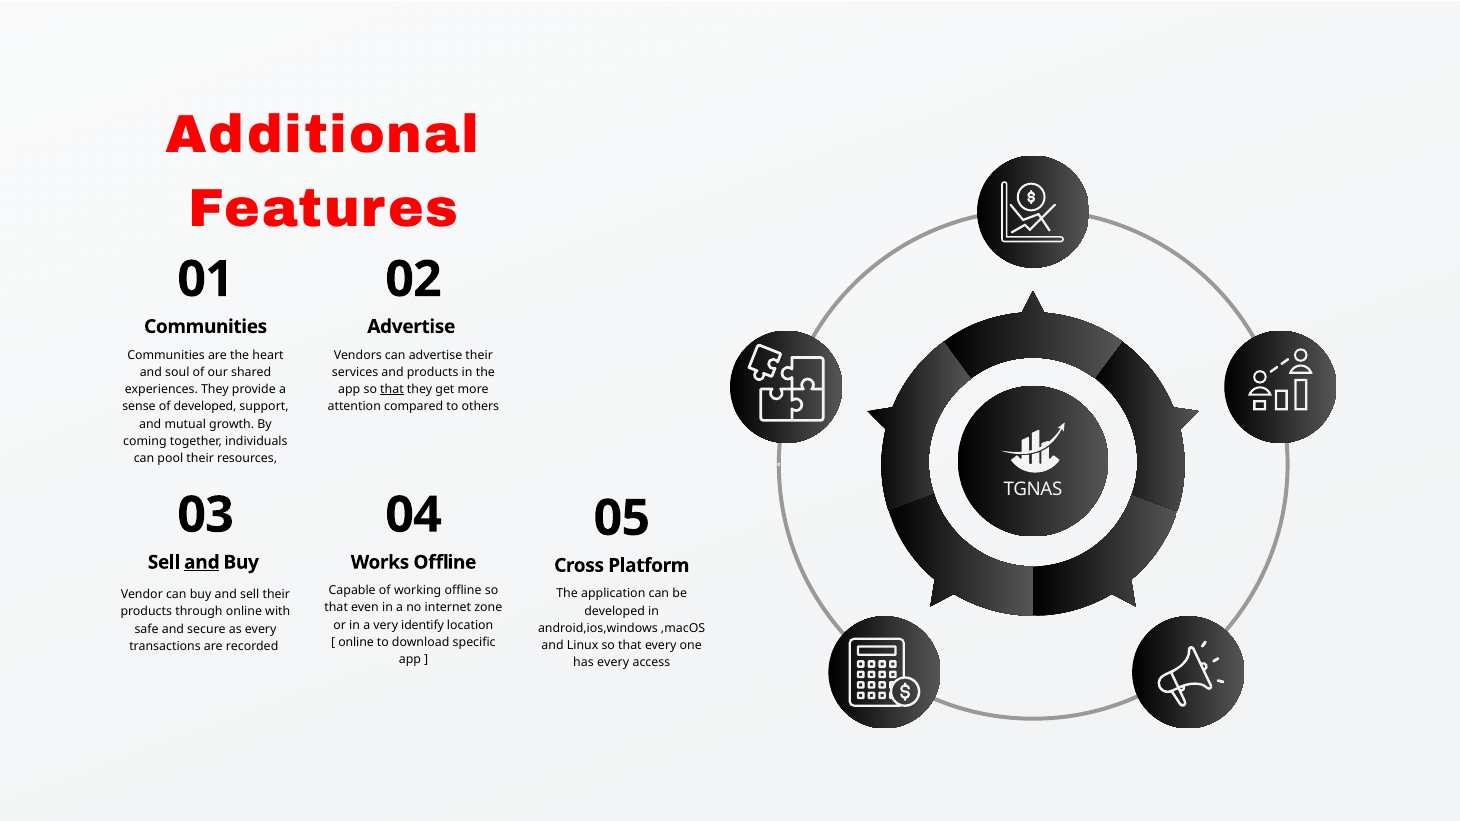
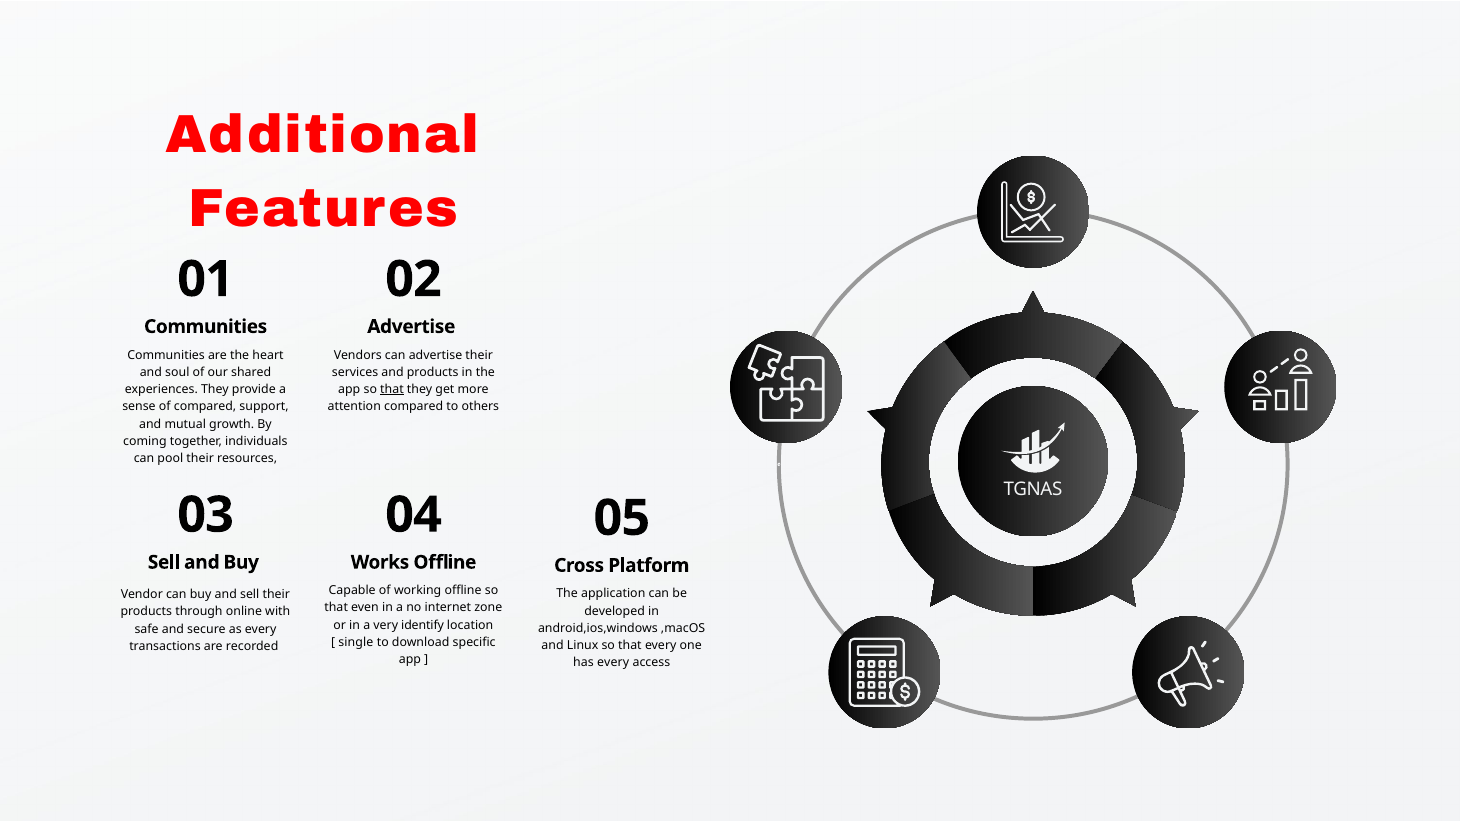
of developed: developed -> compared (205, 407)
and underline: present -> none (202, 562)
online: online -> single (356, 643)
